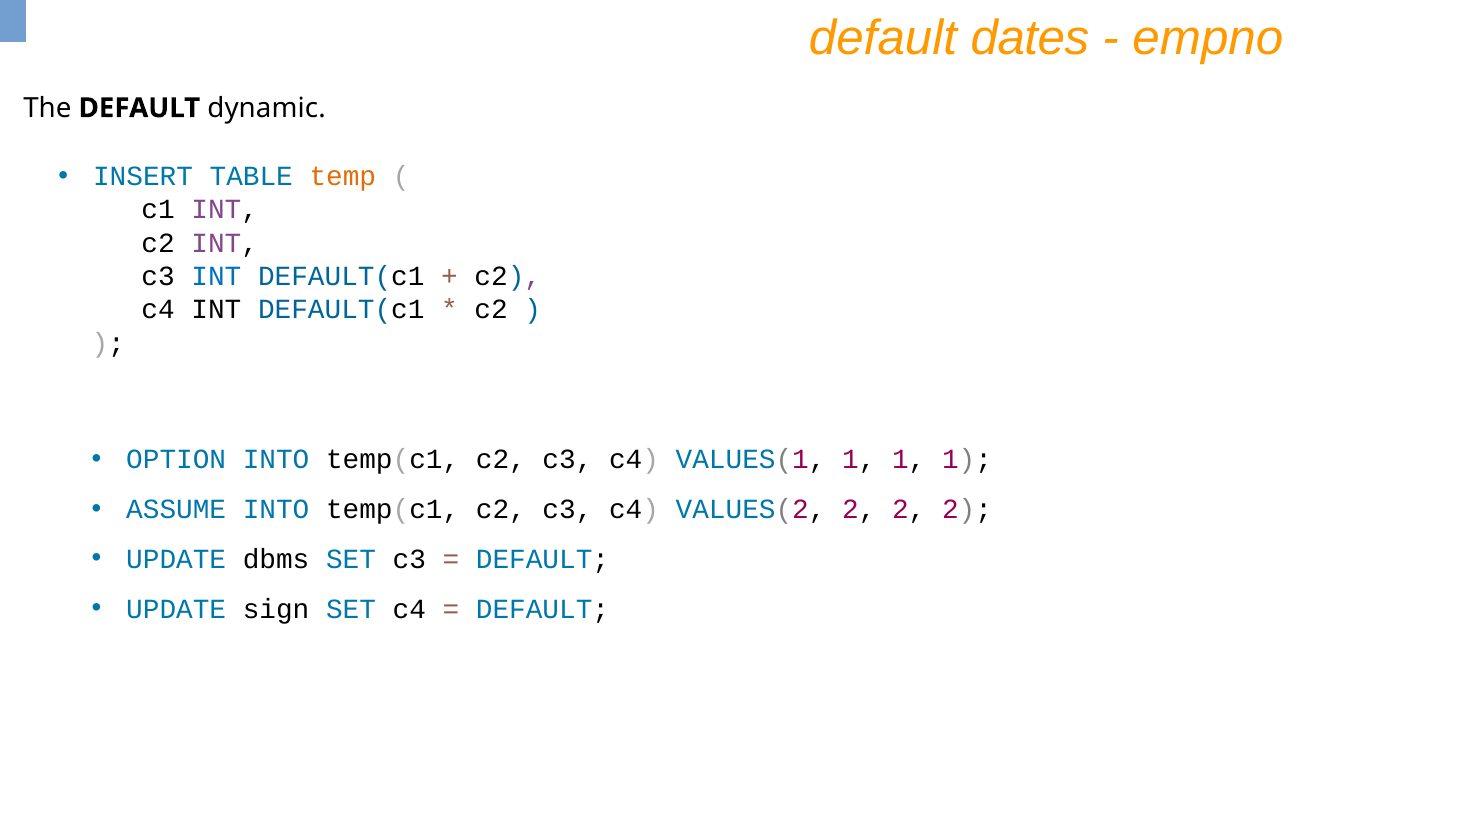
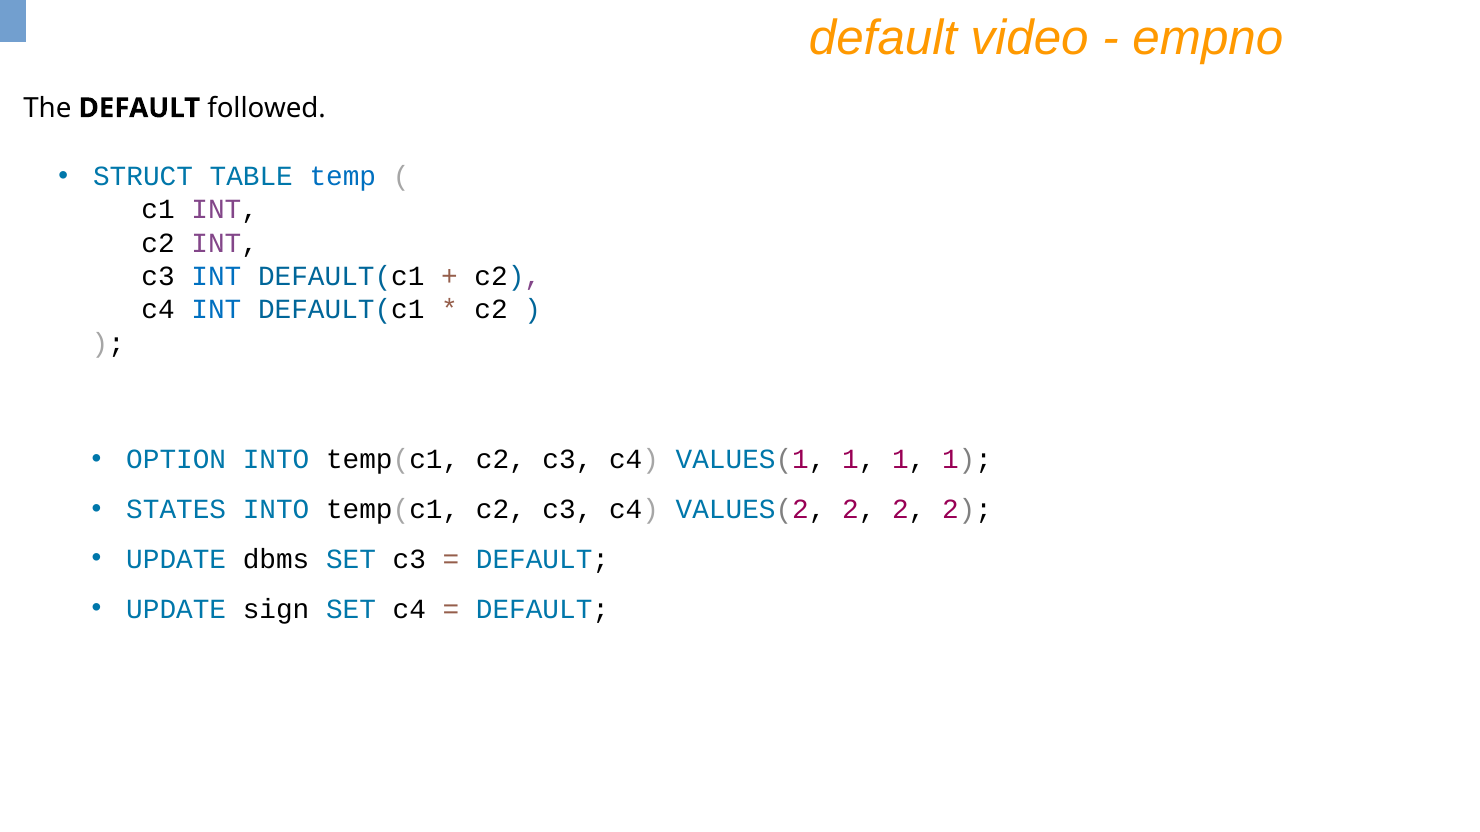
dates: dates -> video (1030, 39)
dynamic: dynamic -> followed (267, 108)
INSERT: INSERT -> STRUCT (143, 177)
temp colour: orange -> blue (343, 177)
INT colour: black -> blue (216, 310)
ASSUME: ASSUME -> STATES (176, 510)
